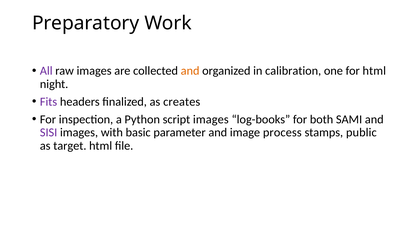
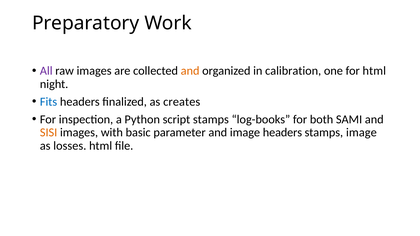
Fits colour: purple -> blue (49, 102)
script images: images -> stamps (211, 119)
SISI colour: purple -> orange (49, 133)
image process: process -> headers (282, 133)
stamps public: public -> image (361, 133)
target: target -> losses (70, 146)
